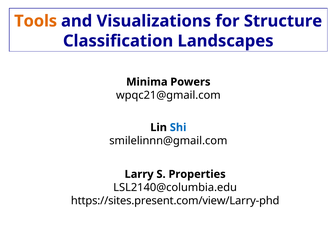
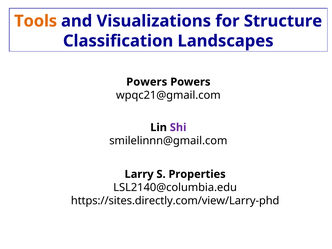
Minima: Minima -> Powers (147, 82)
Shi colour: blue -> purple (178, 127)
https://sites.present.com/view/Larry-phd: https://sites.present.com/view/Larry-phd -> https://sites.directly.com/view/Larry-phd (175, 201)
